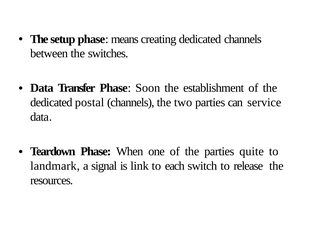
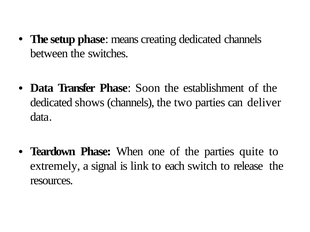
postal: postal -> shows (90, 103)
service: service -> deliver (264, 103)
landmark: landmark -> extremely (55, 166)
